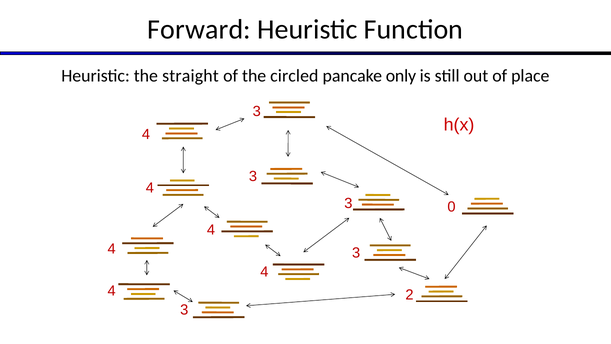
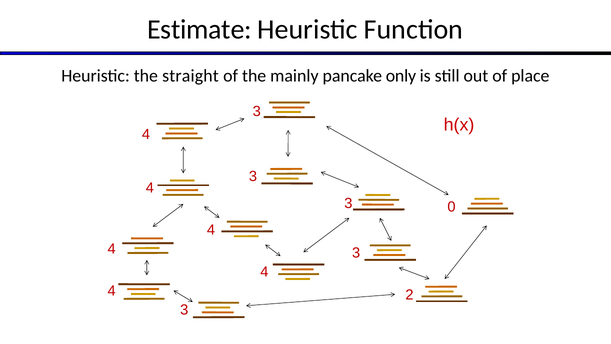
Forward: Forward -> Estimate (199, 29)
circled: circled -> mainly (294, 76)
